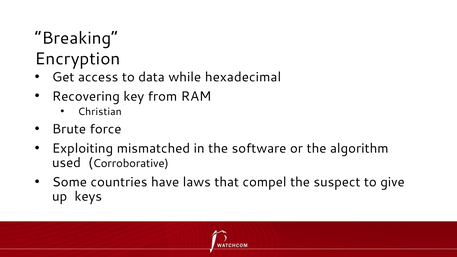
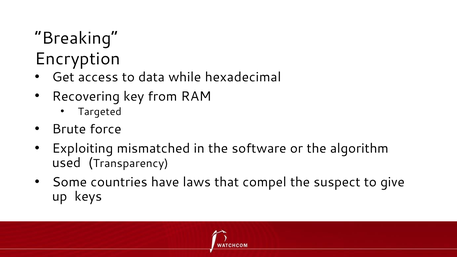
Christian: Christian -> Targeted (100, 112)
Corroborative: Corroborative -> Transparency (131, 164)
